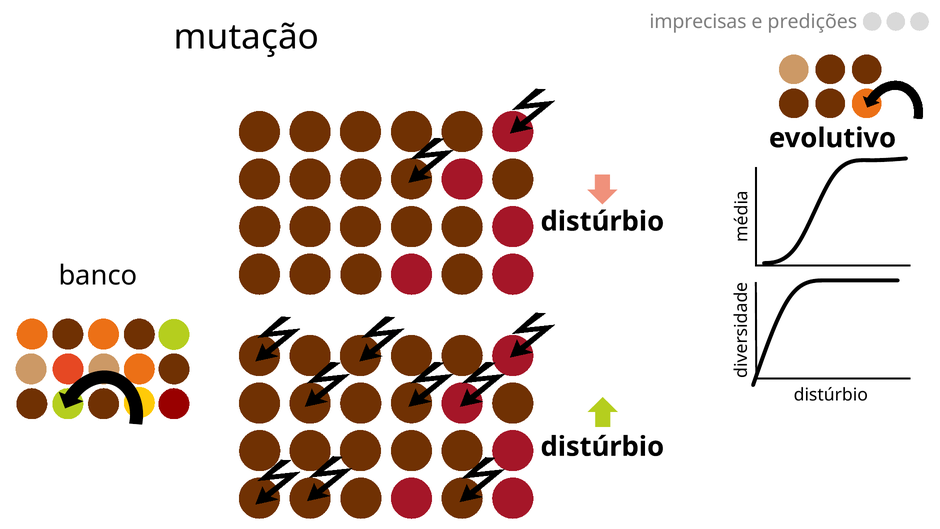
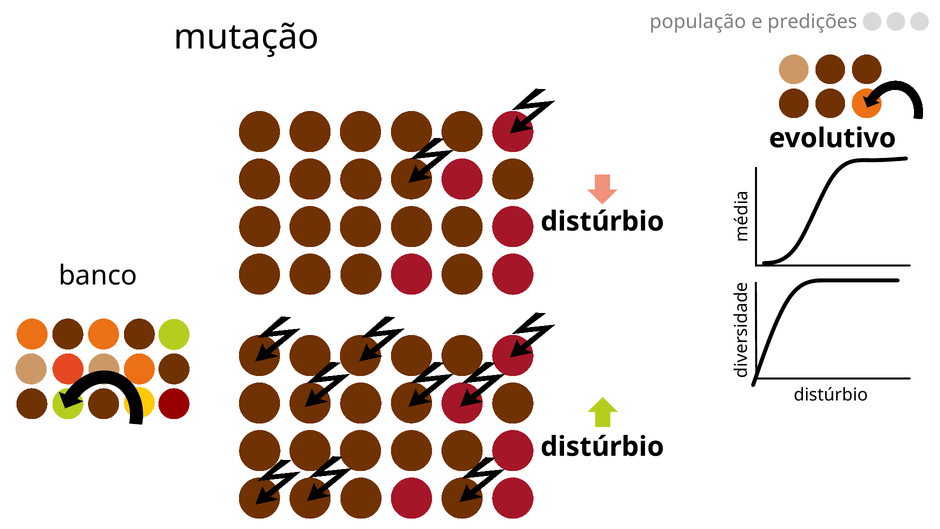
imprecisas: imprecisas -> população (698, 22)
